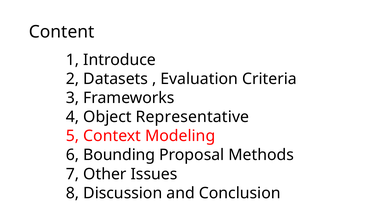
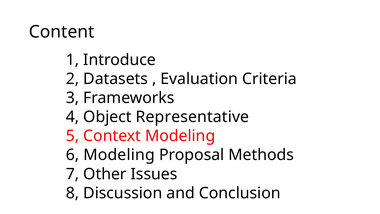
6 Bounding: Bounding -> Modeling (119, 155)
